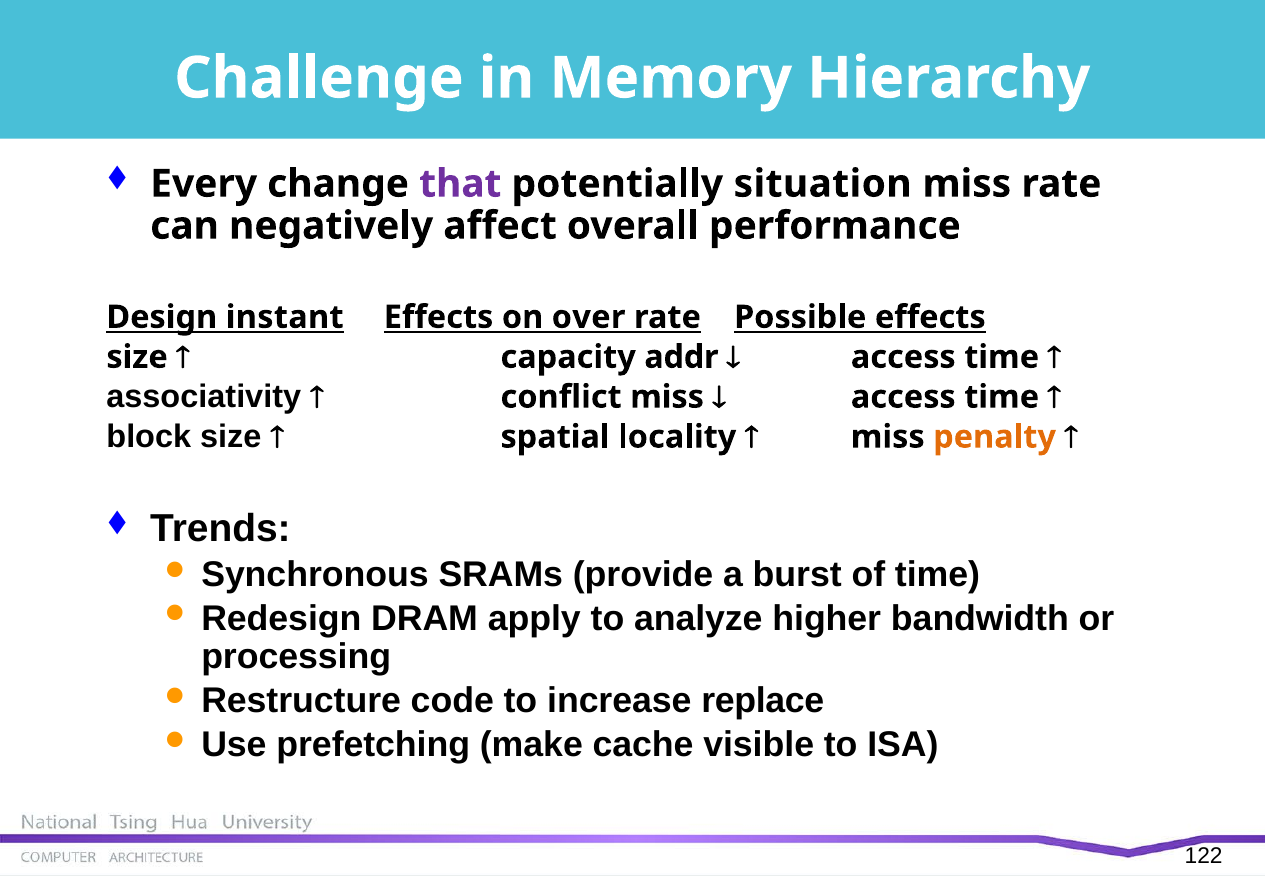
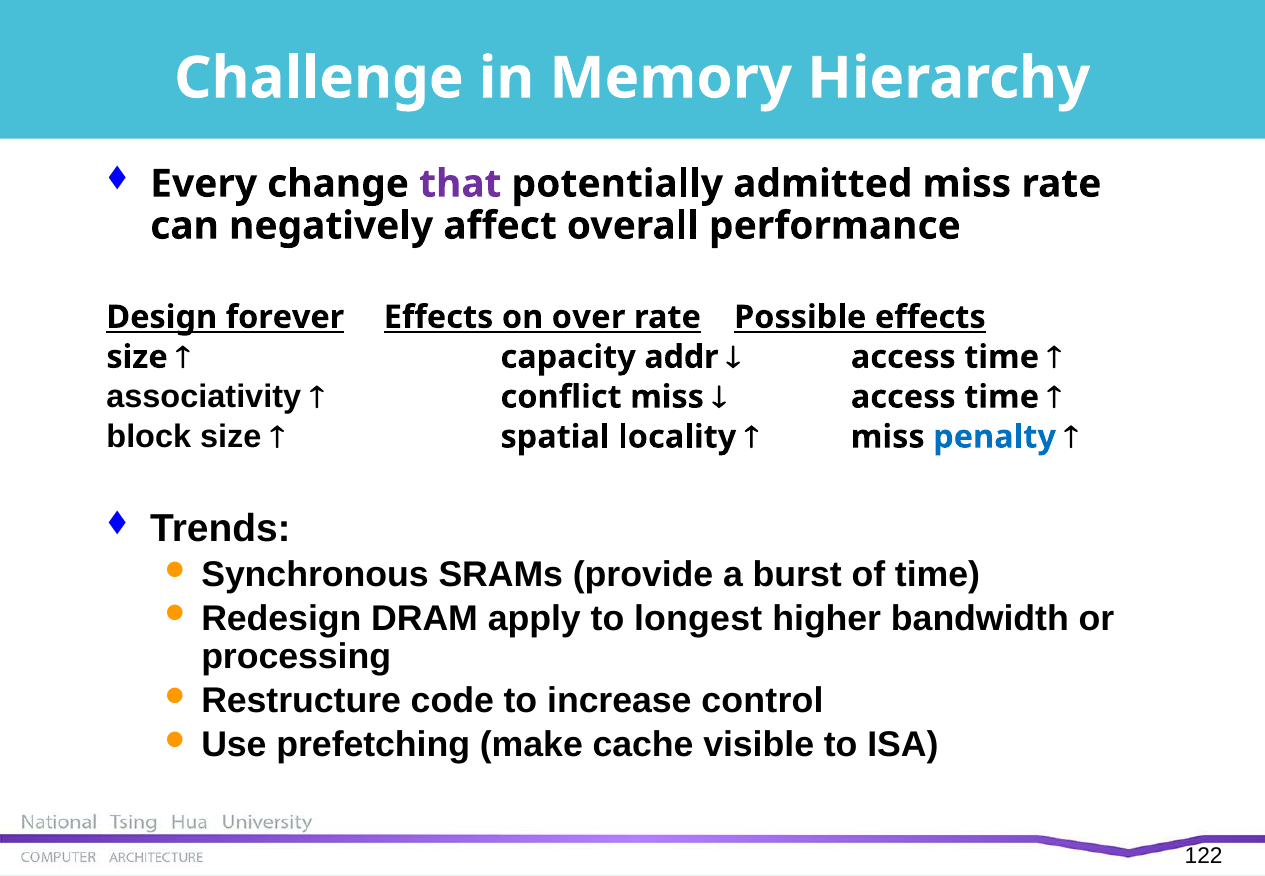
situation: situation -> admitted (823, 184)
instant: instant -> forever (285, 317)
penalty colour: orange -> blue (995, 437)
analyze: analyze -> longest (698, 618)
replace: replace -> control (763, 701)
